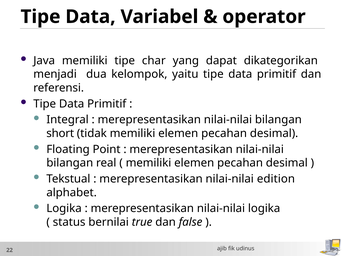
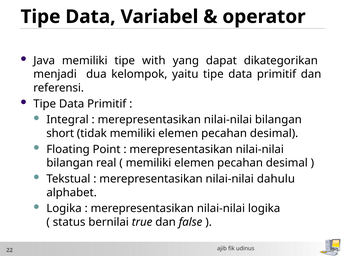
char: char -> with (154, 61)
edition: edition -> dahulu (276, 179)
